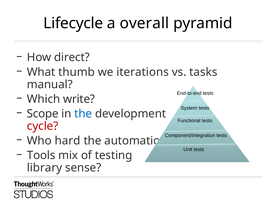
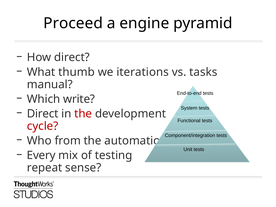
Lifecycle: Lifecycle -> Proceed (73, 23)
overall: overall -> engine (144, 23)
Scope: Scope -> Direct (43, 114)
the colour: blue -> red (83, 114)
hard: hard -> from (68, 141)
Tools: Tools -> Every (41, 155)
library: library -> repeat (45, 168)
